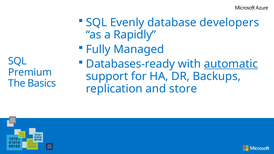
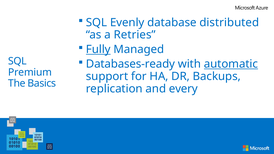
developers: developers -> distributed (229, 22)
Rapidly: Rapidly -> Retries (135, 35)
Fully underline: none -> present (98, 49)
store: store -> every (183, 89)
